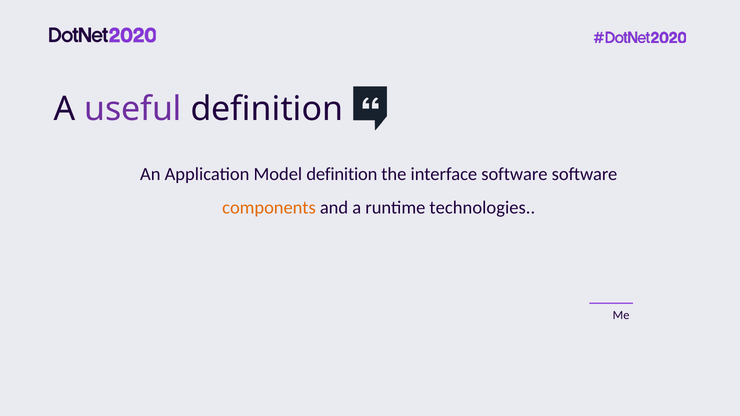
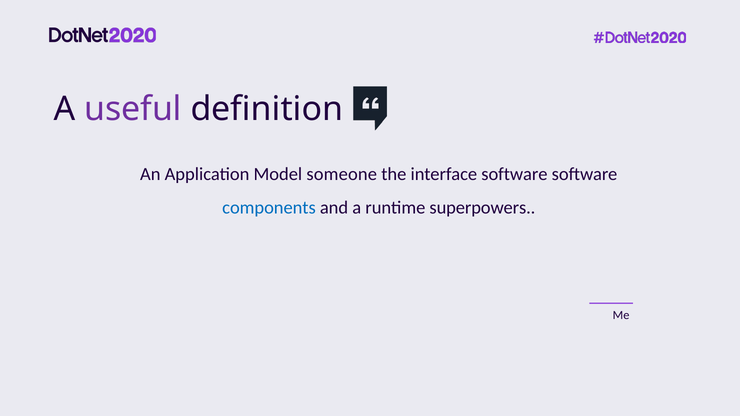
Model definition: definition -> someone (342, 175)
components colour: orange -> blue (269, 208)
technologies: technologies -> superpowers (482, 208)
